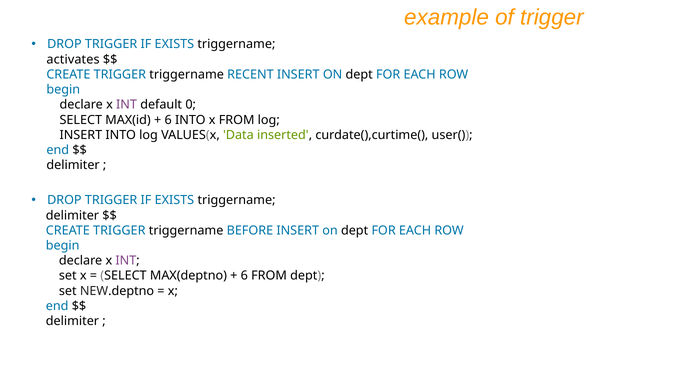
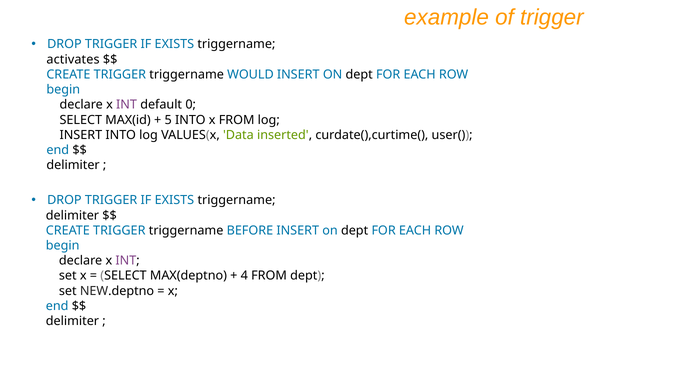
RECENT: RECENT -> WOULD (250, 75)
6: 6 -> 5 (168, 120)
6: 6 -> 4 (244, 276)
